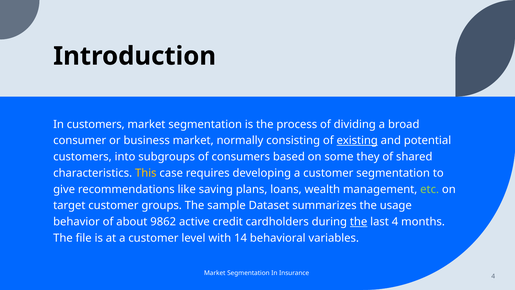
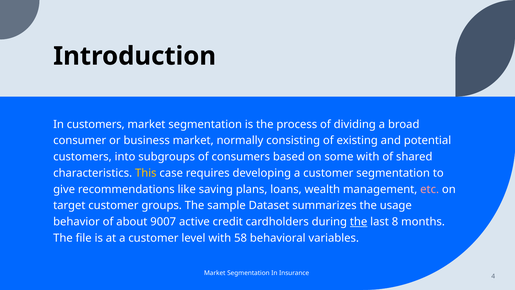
existing underline: present -> none (357, 140)
some they: they -> with (368, 157)
etc colour: light green -> pink (430, 189)
9862: 9862 -> 9007 (163, 222)
last 4: 4 -> 8 (395, 222)
14: 14 -> 58 (241, 238)
